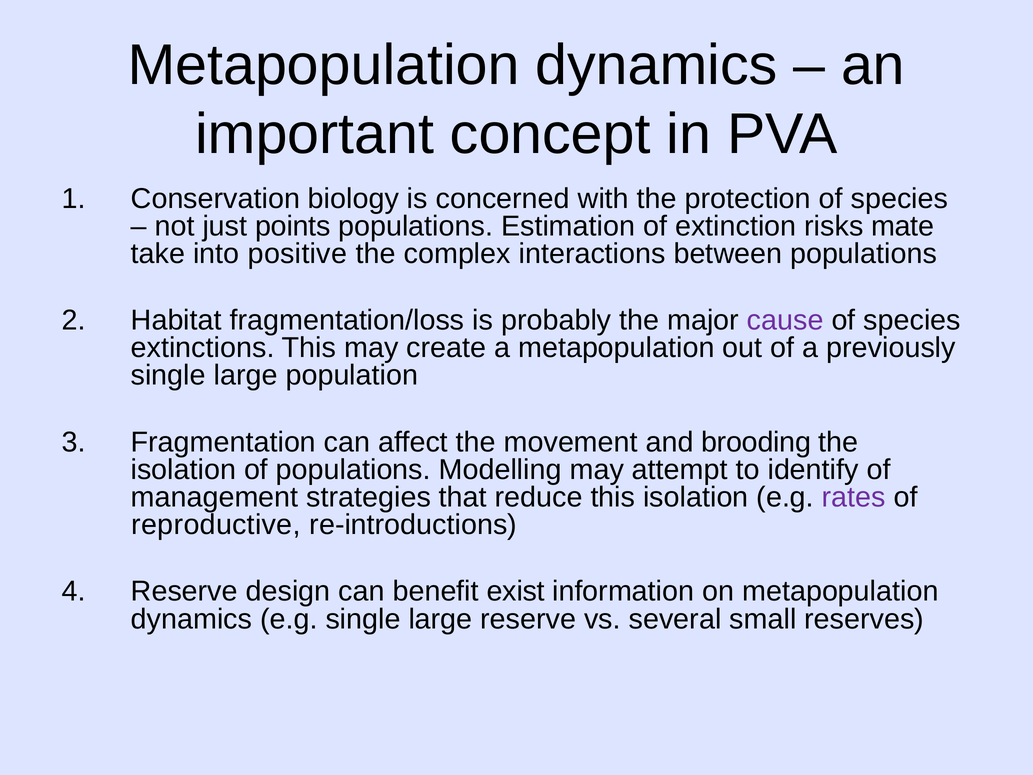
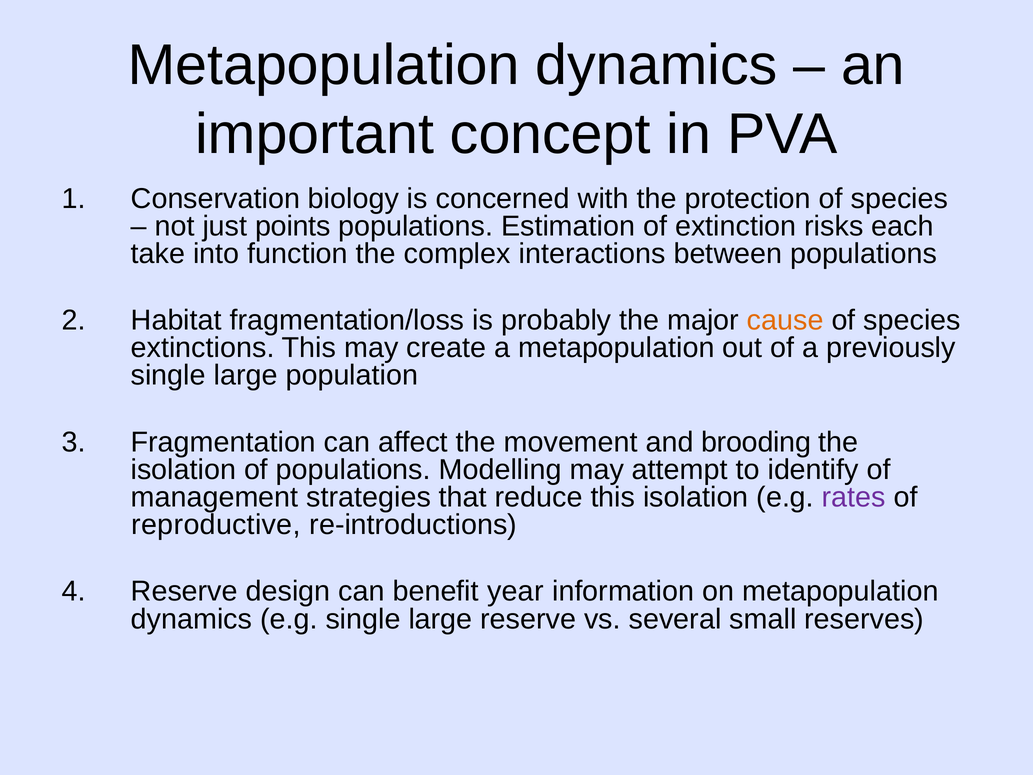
mate: mate -> each (903, 226)
positive: positive -> function (298, 254)
cause colour: purple -> orange (785, 320)
exist: exist -> year (515, 591)
